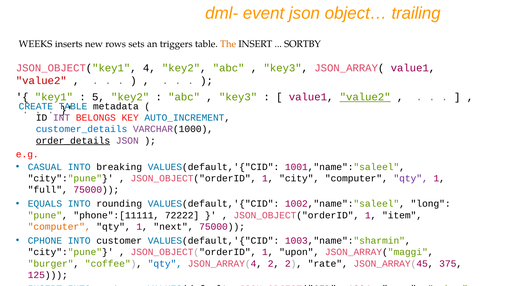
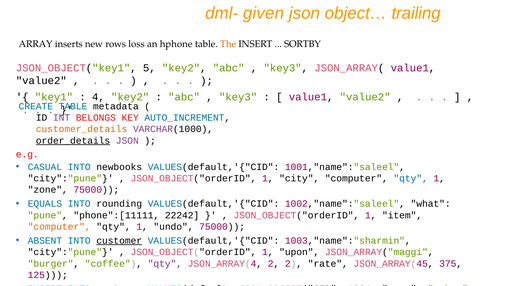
event: event -> given (263, 13)
WEEKS: WEEKS -> ARRAY (36, 44)
sets: sets -> loss (136, 44)
triggers: triggers -> hphone (176, 44)
4: 4 -> 5 (149, 68)
value2 colour: red -> black (41, 81)
5: 5 -> 4 (98, 97)
value2 underline: present -> none (365, 97)
customer_details colour: blue -> orange (82, 129)
breaking: breaking -> newbooks (119, 167)
qty colour: purple -> blue (411, 178)
full: full -> zone (48, 190)
long: long -> what (431, 204)
72222: 72222 -> 22242 (182, 215)
next: next -> undo (173, 227)
CPHONE: CPHONE -> ABSENT (45, 240)
customer underline: none -> present (119, 240)
qty colour: blue -> purple (165, 263)
